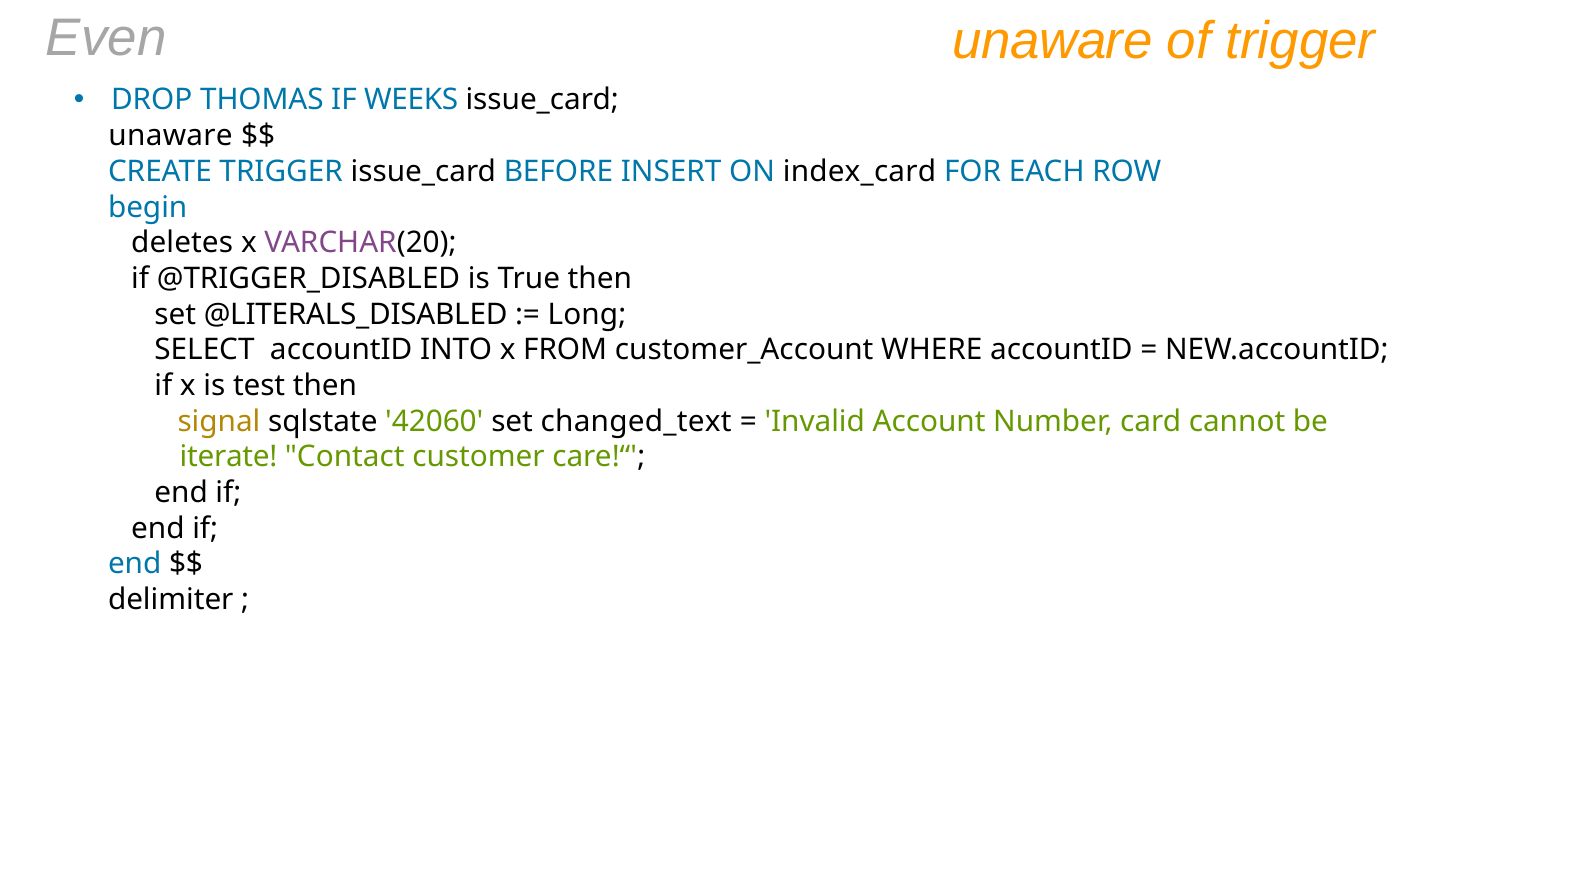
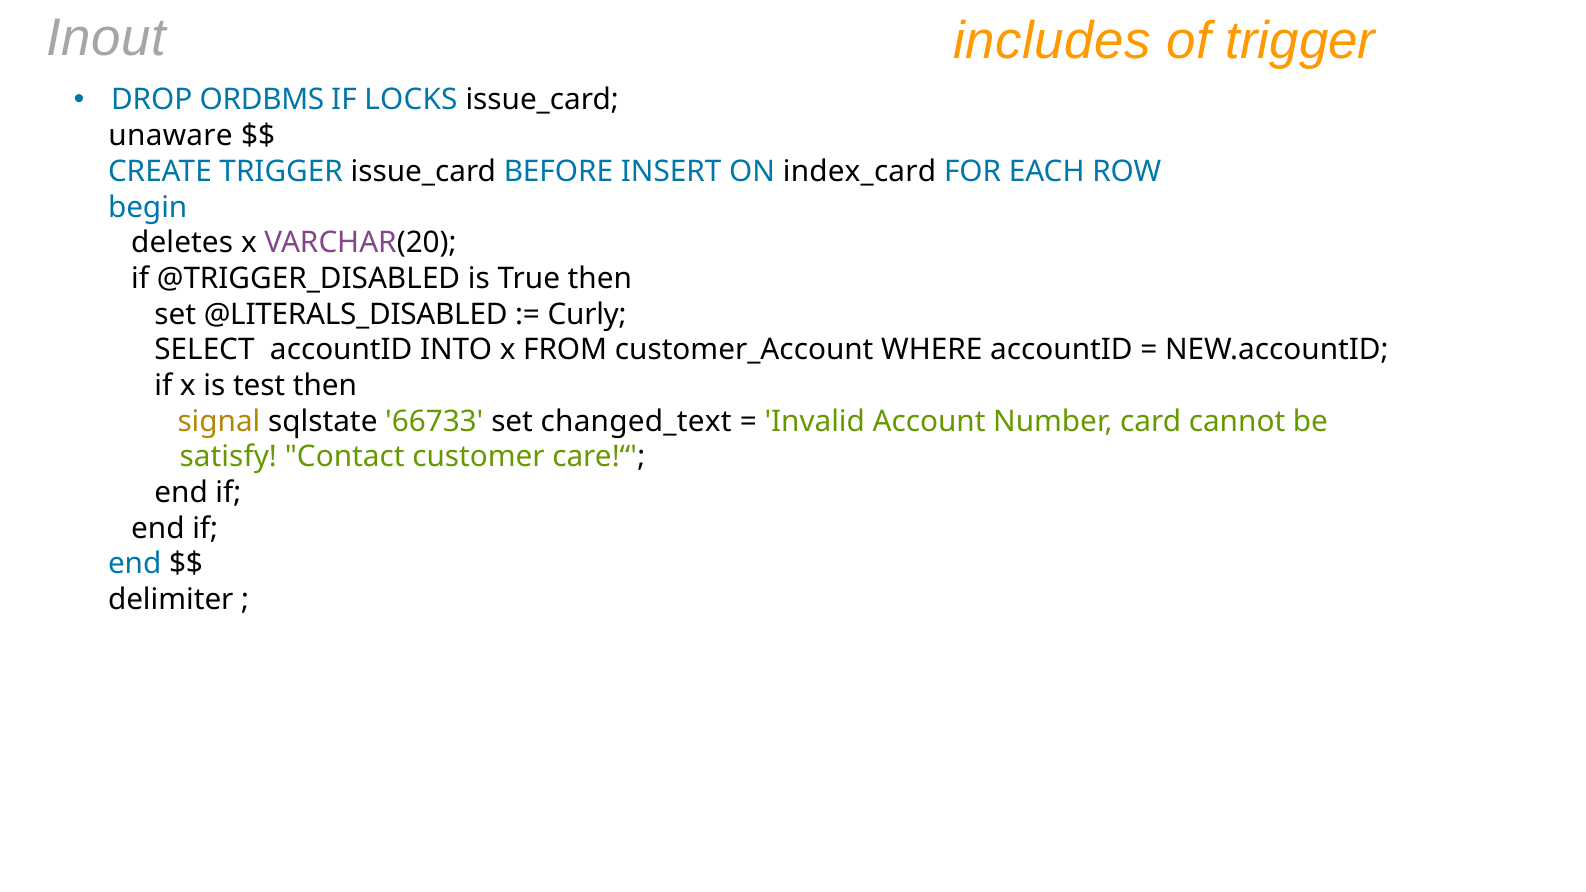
Even: Even -> Inout (106, 38)
unaware: unaware -> includes (1052, 41)
THOMAS: THOMAS -> ORDBMS (262, 100)
WEEKS: WEEKS -> LOCKS (411, 100)
Long: Long -> Curly (587, 314)
42060: 42060 -> 66733 (434, 421)
iterate: iterate -> satisfy (228, 457)
